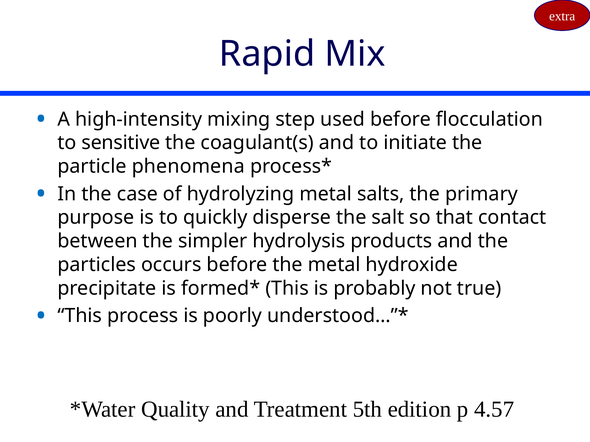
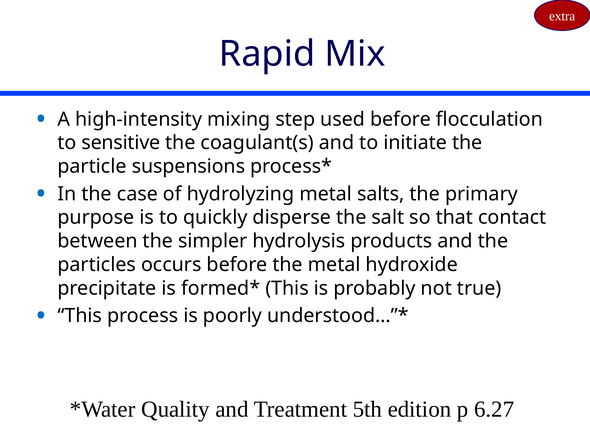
phenomena: phenomena -> suspensions (188, 167)
4.57: 4.57 -> 6.27 (494, 410)
